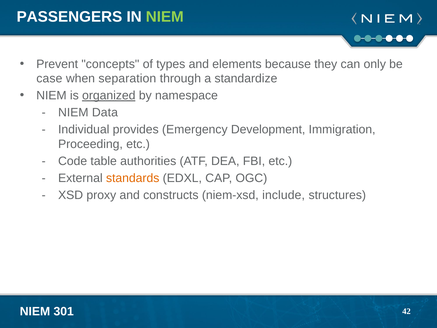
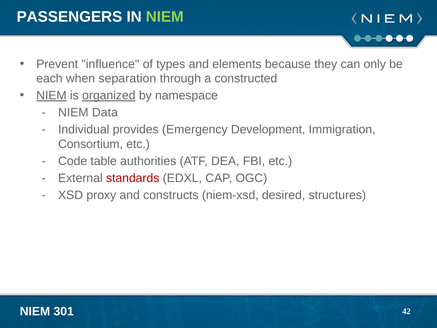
concepts: concepts -> influence (110, 64)
case: case -> each (49, 79)
standardize: standardize -> constructed (246, 79)
NIEM underline: none -> present (51, 96)
Proceeding: Proceeding -> Consortium (91, 144)
standards colour: orange -> red (133, 178)
include: include -> desired (284, 195)
